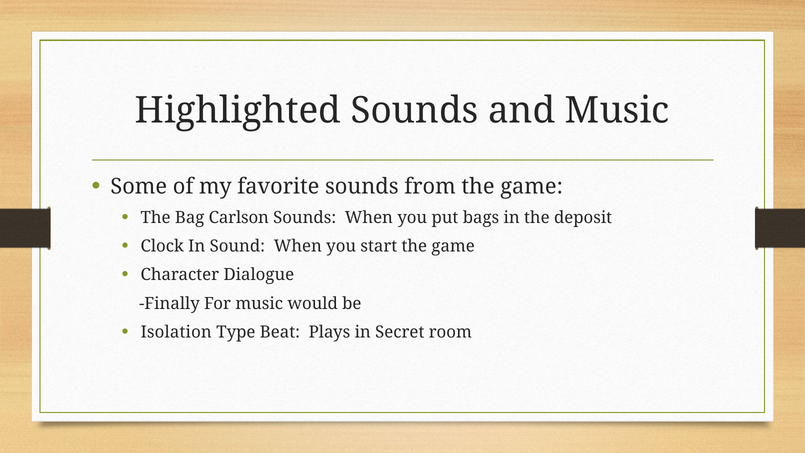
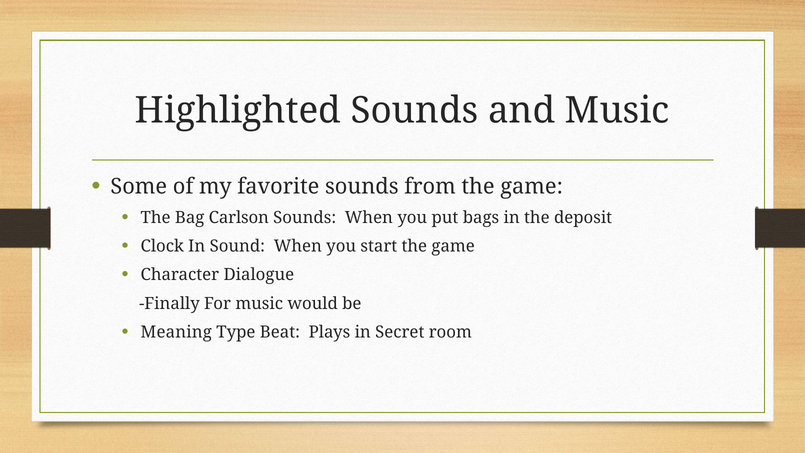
Isolation: Isolation -> Meaning (176, 332)
